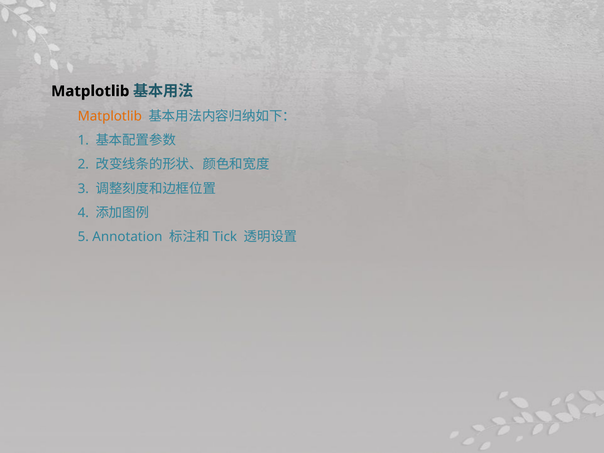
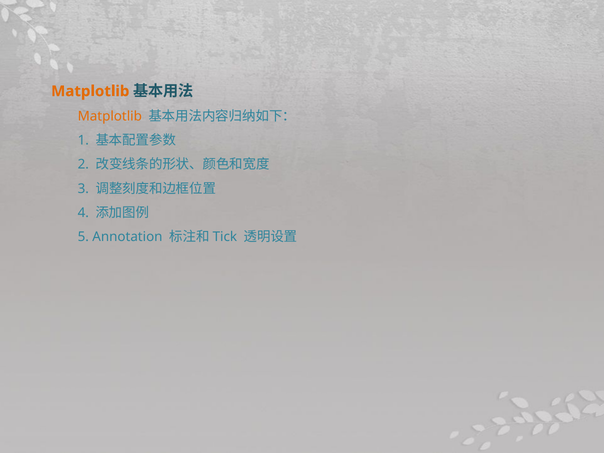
Matplotlib colour: black -> orange (90, 91)
